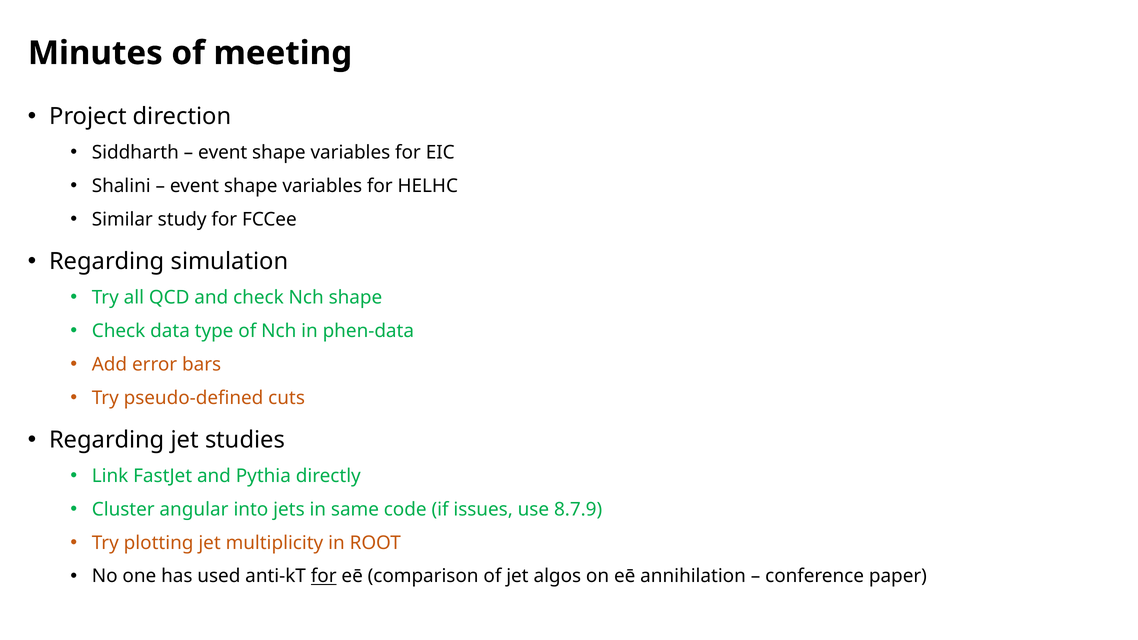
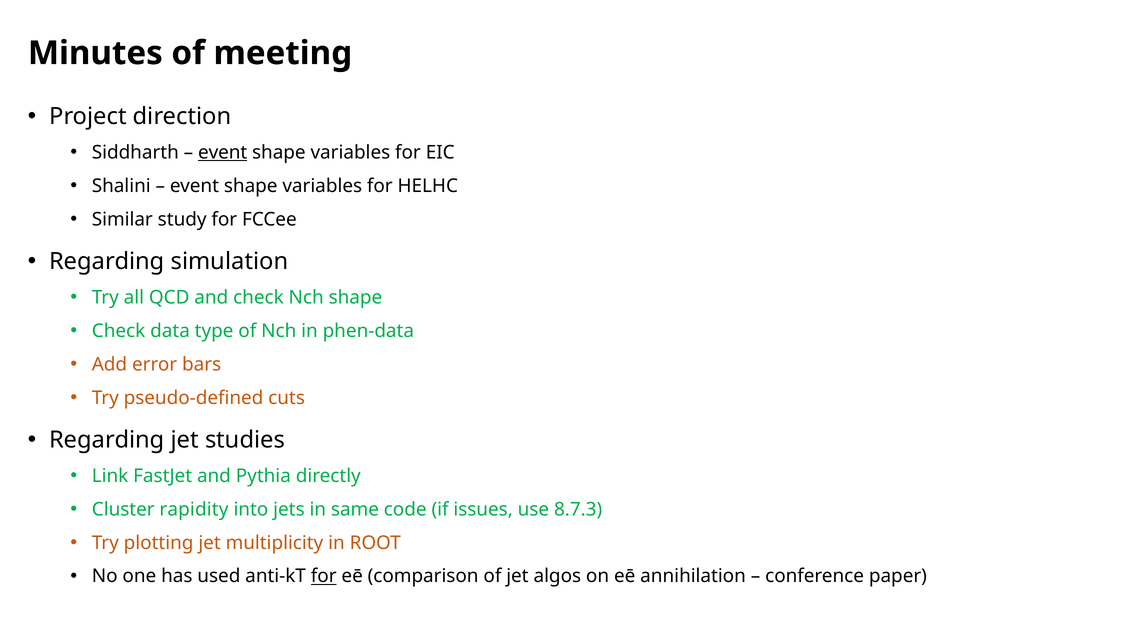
event underline: none -> present (223, 152)
angular: angular -> rapidity (194, 509)
8.7.9: 8.7.9 -> 8.7.3 (578, 509)
